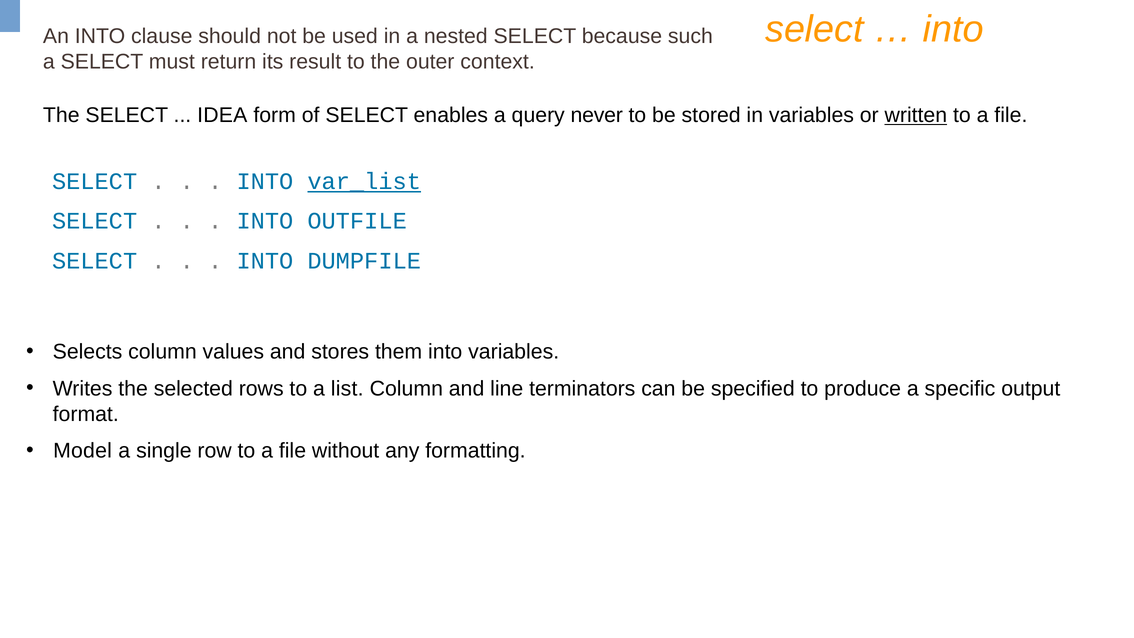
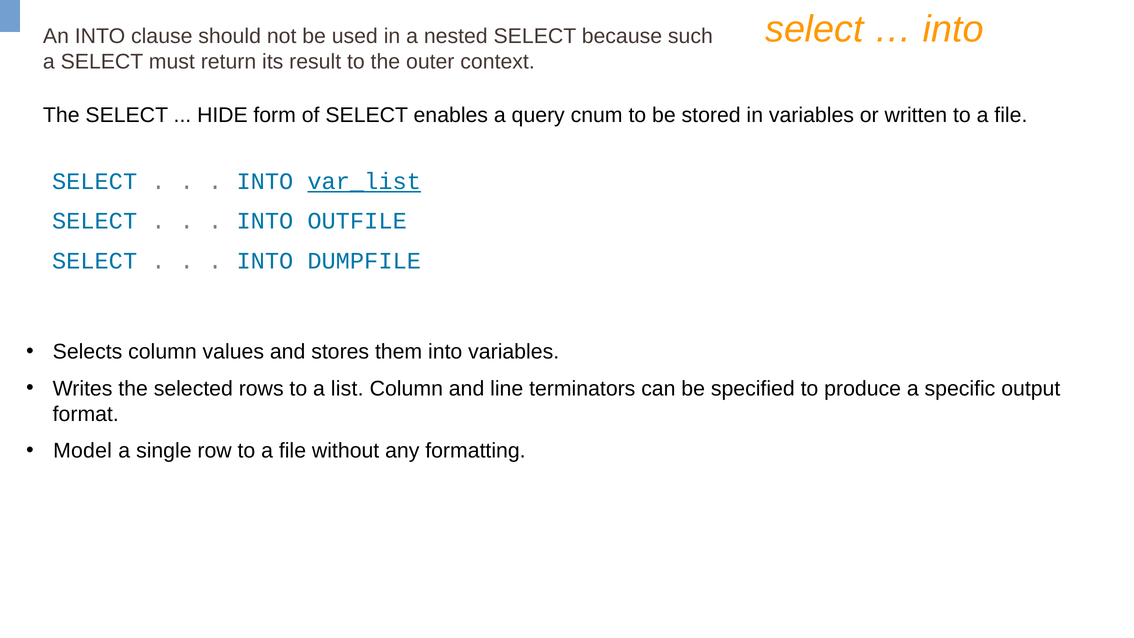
IDEA: IDEA -> HIDE (222, 115)
never: never -> cnum (597, 115)
written underline: present -> none (916, 115)
